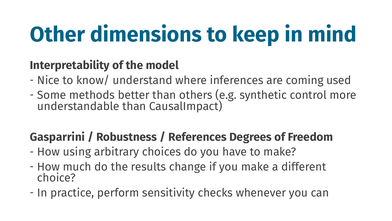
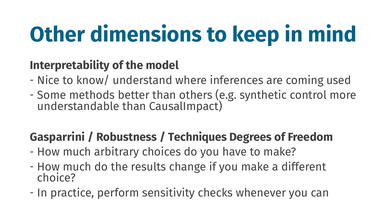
References: References -> Techniques (197, 137)
using: using -> much (77, 152)
